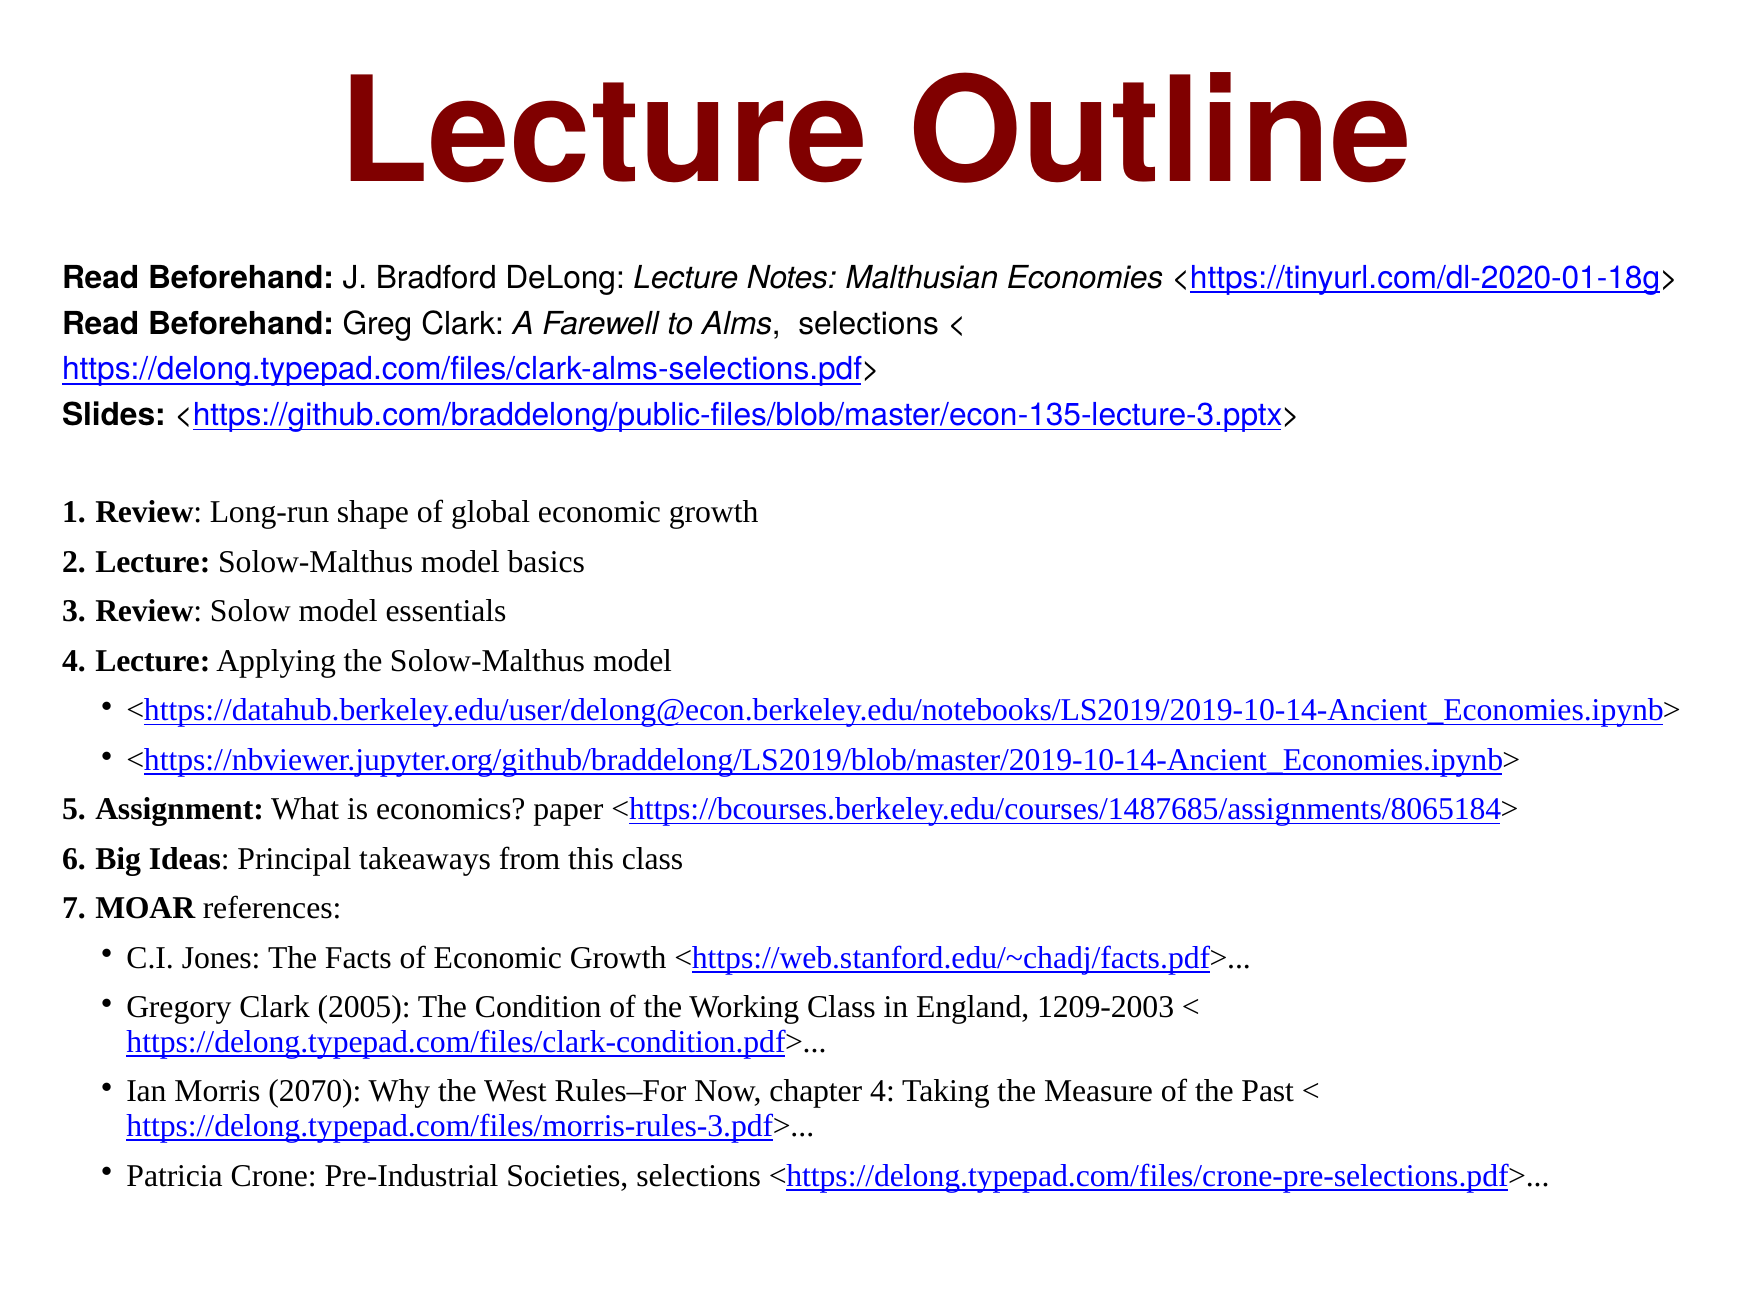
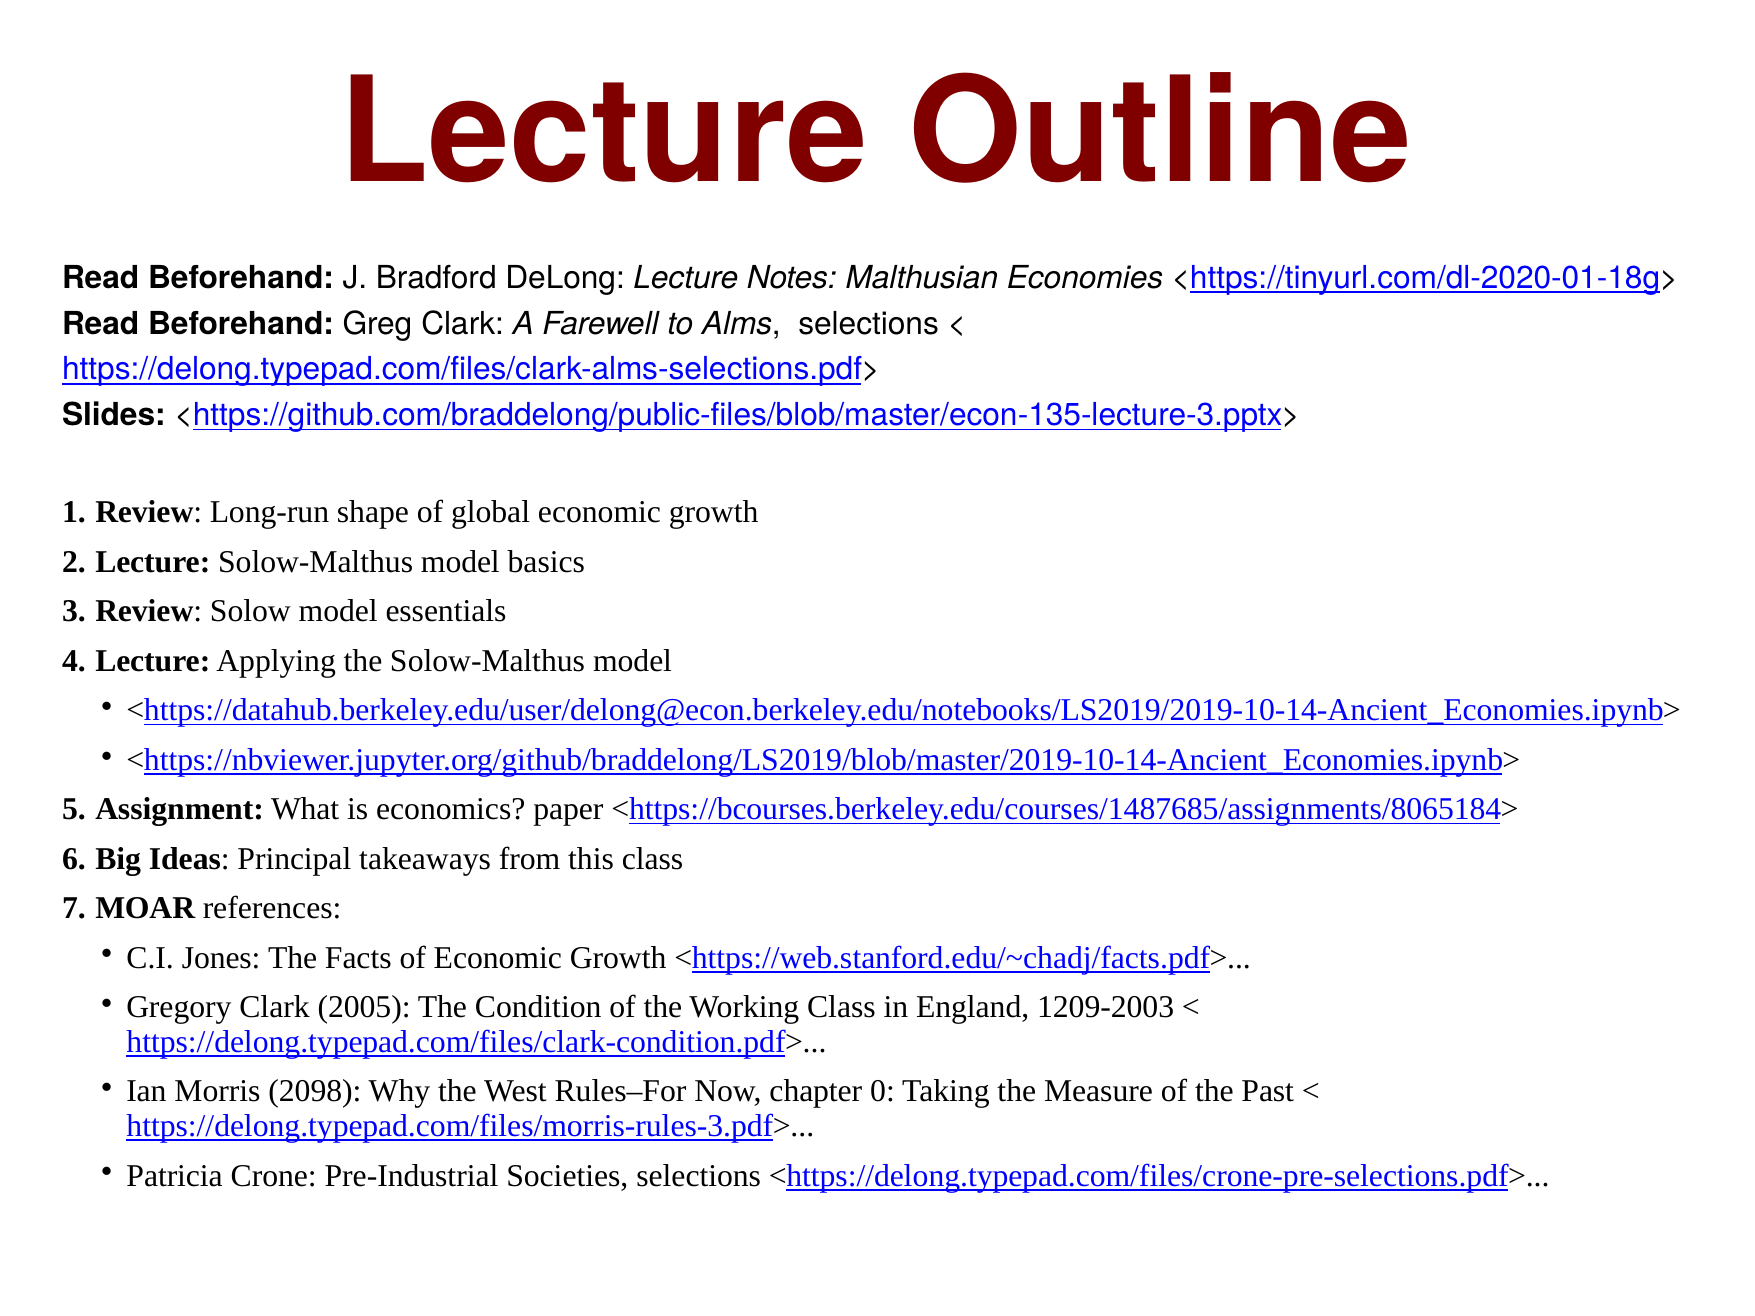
2070: 2070 -> 2098 (315, 1092)
chapter 4: 4 -> 0 (882, 1092)
